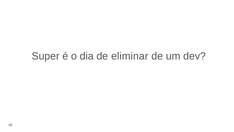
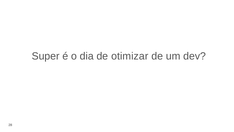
eliminar: eliminar -> otimizar (130, 56)
